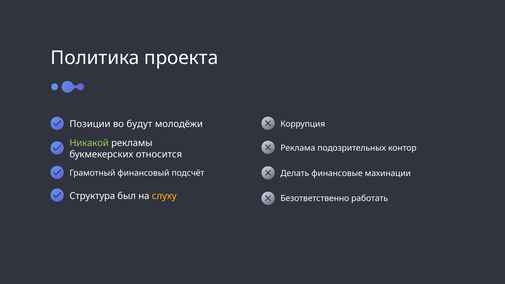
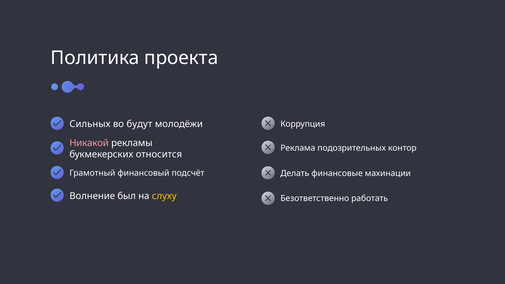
Позиции: Позиции -> Сильных (90, 124)
Никакой colour: light green -> pink (89, 143)
Структура: Структура -> Волнение (92, 196)
